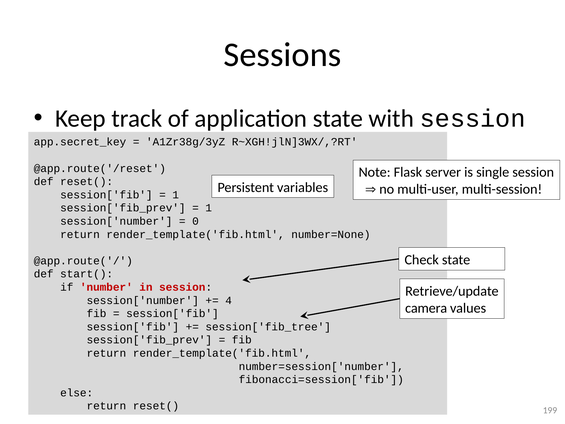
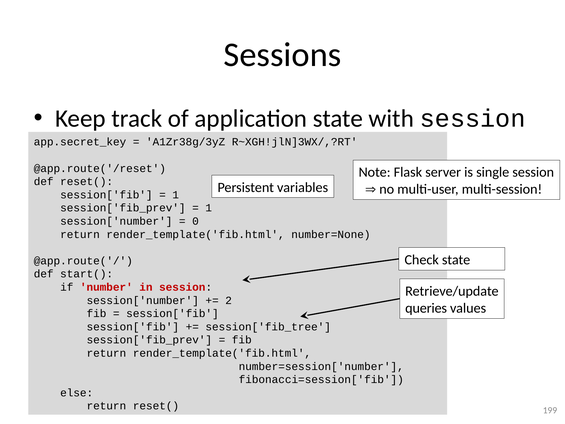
4: 4 -> 2 (229, 300)
camera: camera -> queries (426, 308)
